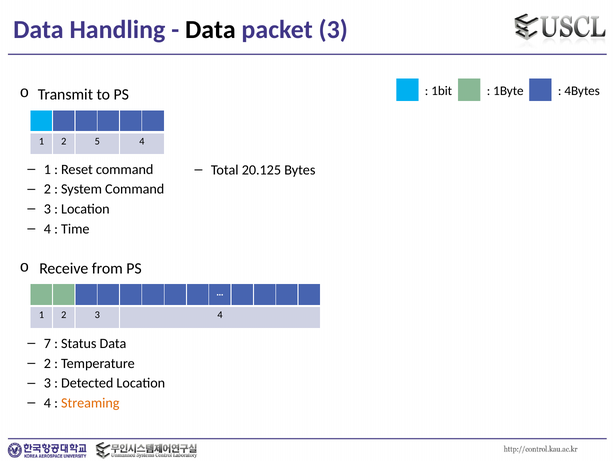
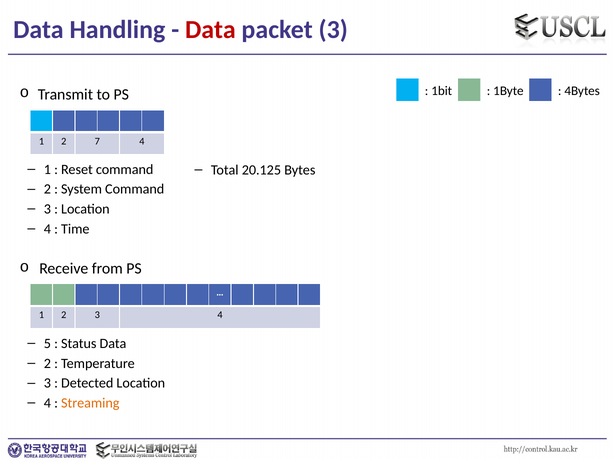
Data colour: black -> red (210, 30)
5: 5 -> 7 (97, 141)
7: 7 -> 5 (47, 343)
